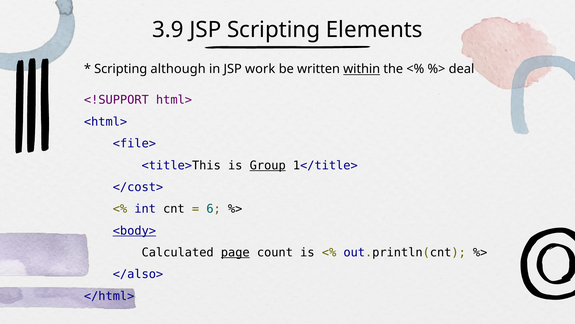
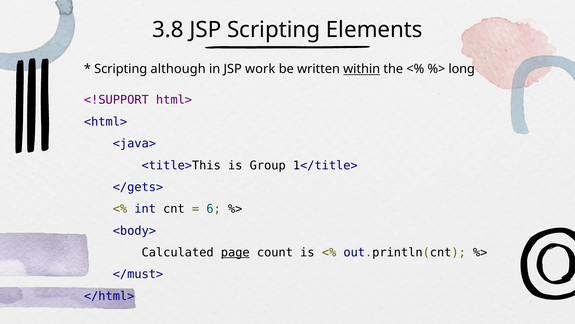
3.9: 3.9 -> 3.8 (168, 30)
deal: deal -> long (462, 69)
<file>: <file> -> <java> (134, 143)
Group underline: present -> none (268, 165)
</cost>: </cost> -> </gets> (138, 187)
<body> underline: present -> none (134, 230)
</also>: </also> -> </must> (138, 274)
